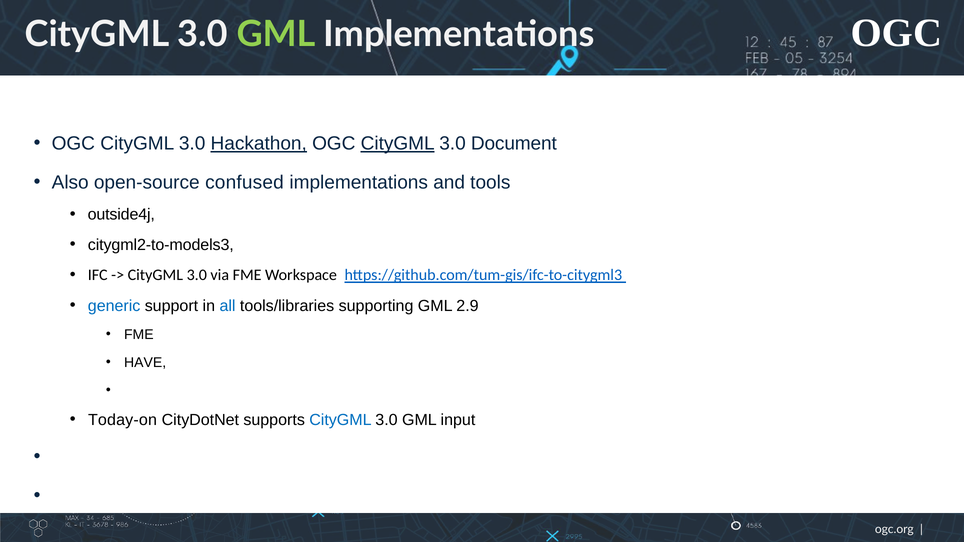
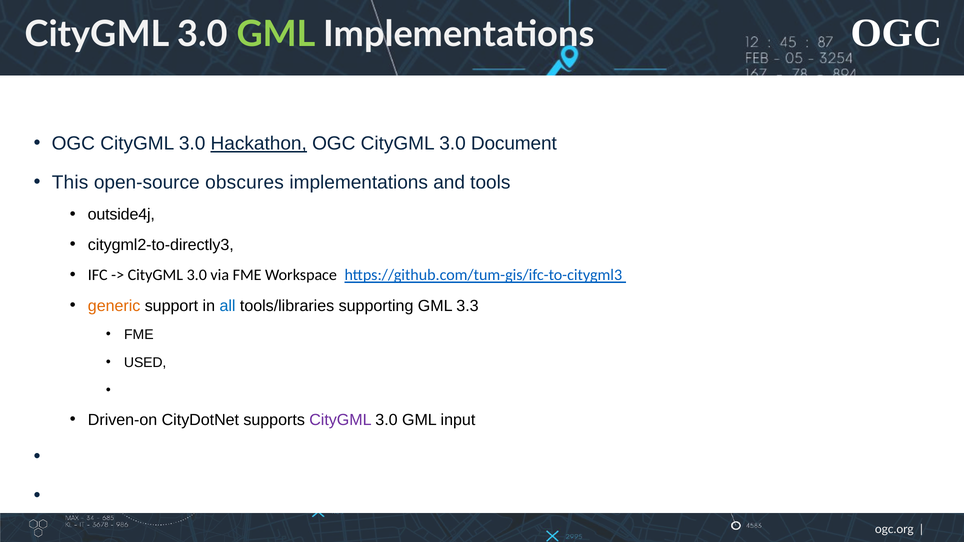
CityGML underline: present -> none (398, 144)
Also: Also -> This (70, 183)
confused: confused -> obscures (244, 183)
citygml2-to-models3: citygml2-to-models3 -> citygml2-to-directly3 (161, 245)
generic colour: blue -> orange (114, 306)
2.9: 2.9 -> 3.3 (468, 306)
HAVE: HAVE -> USED (145, 363)
Today-on: Today-on -> Driven-on (123, 420)
CityGML colour: blue -> purple (340, 420)
